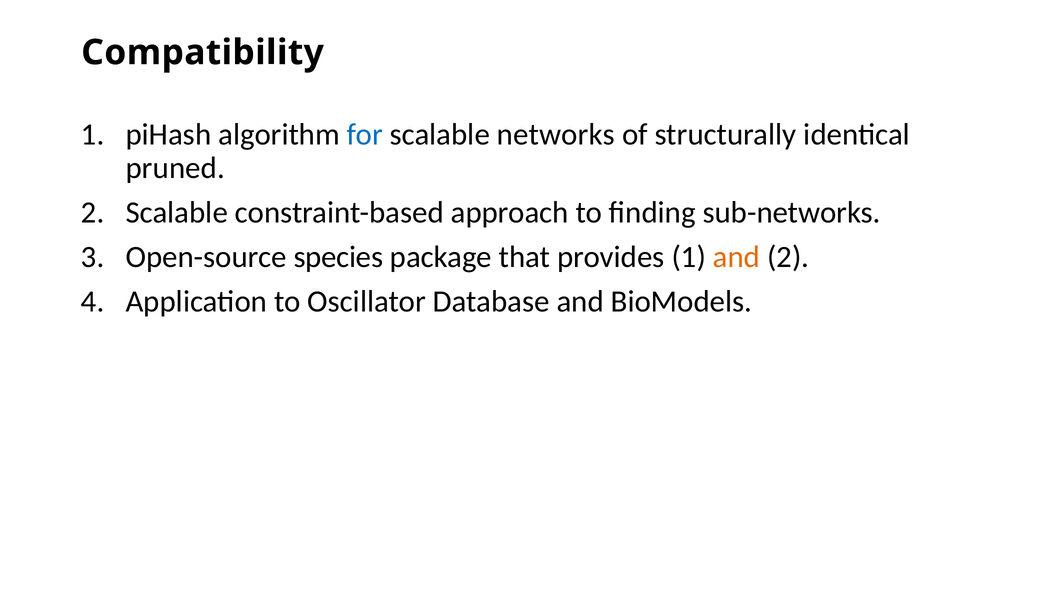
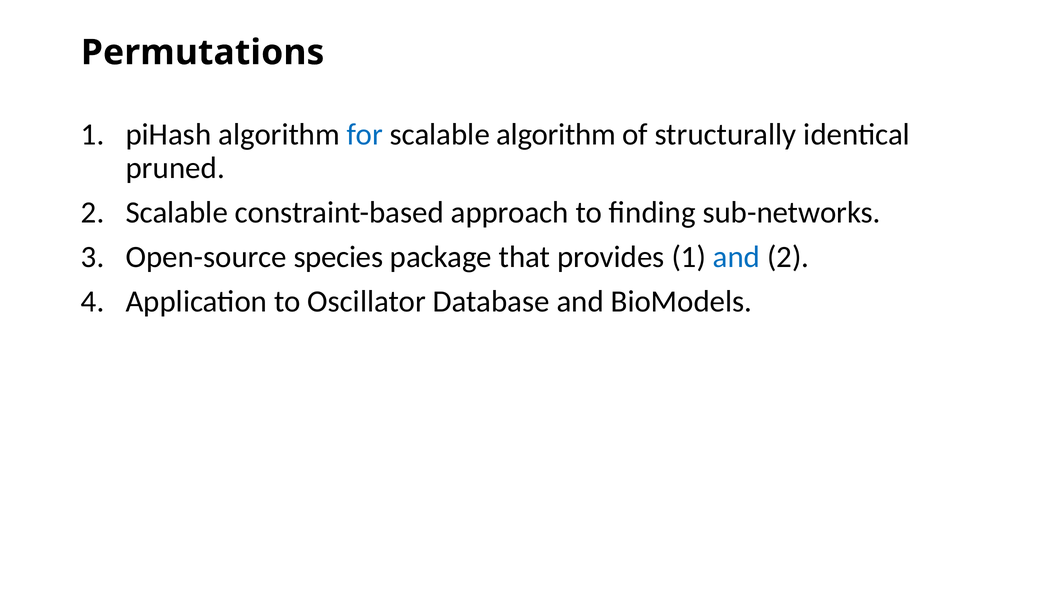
Compatibility: Compatibility -> Permutations (203, 52)
scalable networks: networks -> algorithm (556, 135)
and colour: orange -> blue (736, 257)
